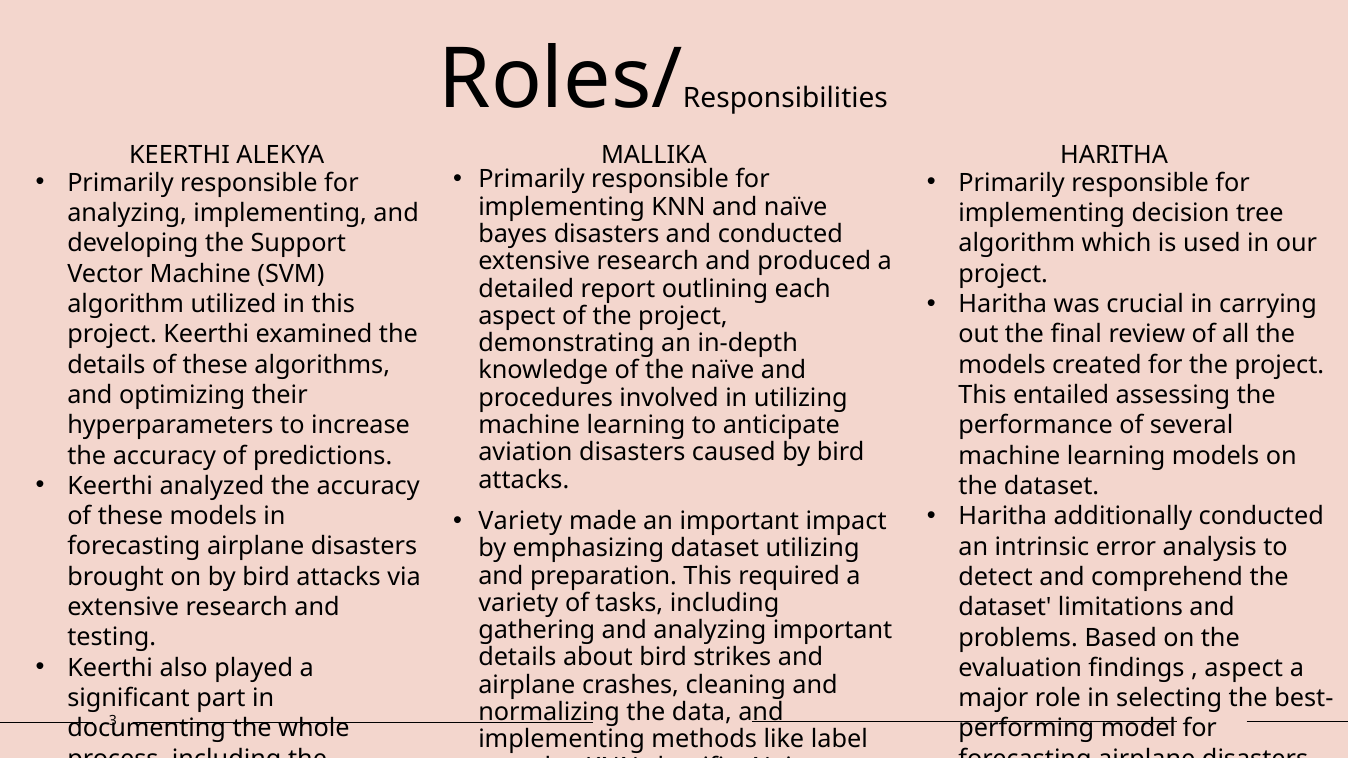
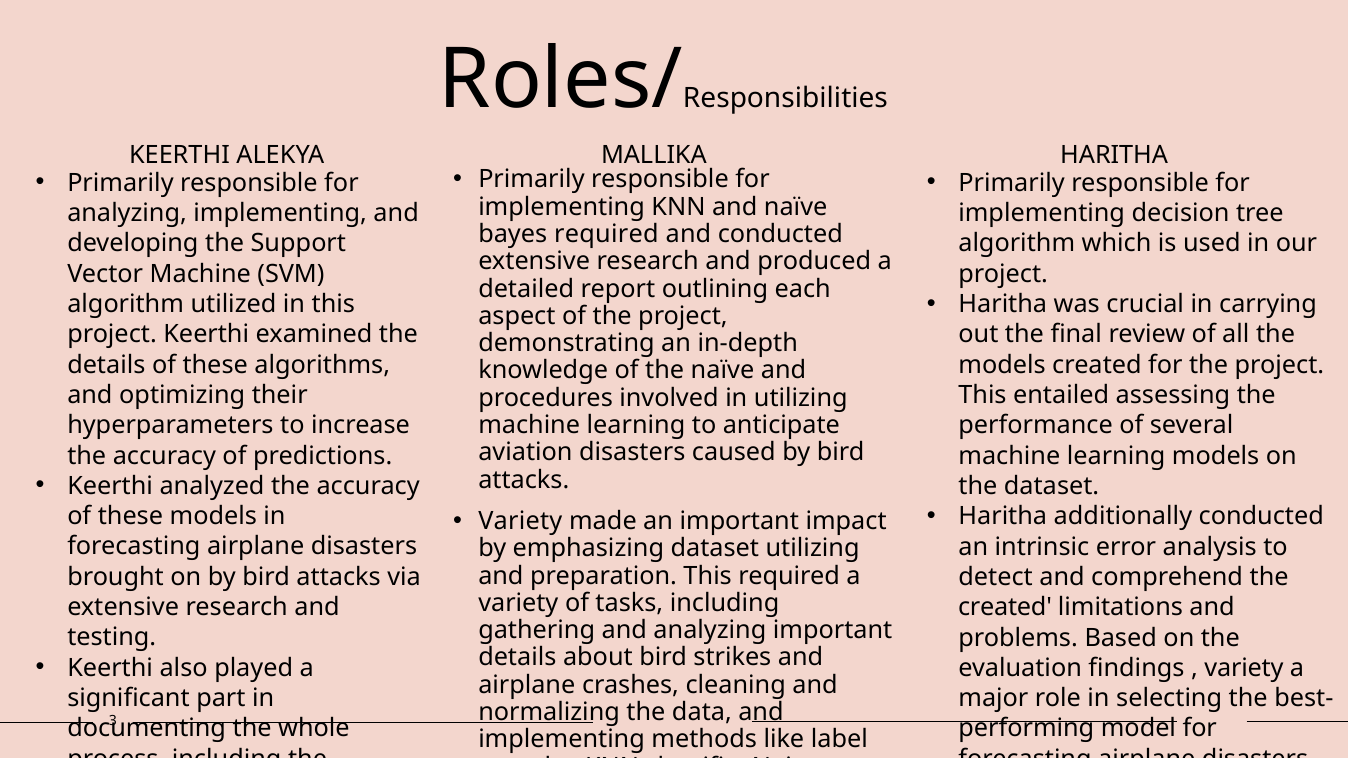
bayes disasters: disasters -> required (606, 234)
dataset: dataset -> created (1005, 608)
aspect: aspect -> variety (1244, 668)
